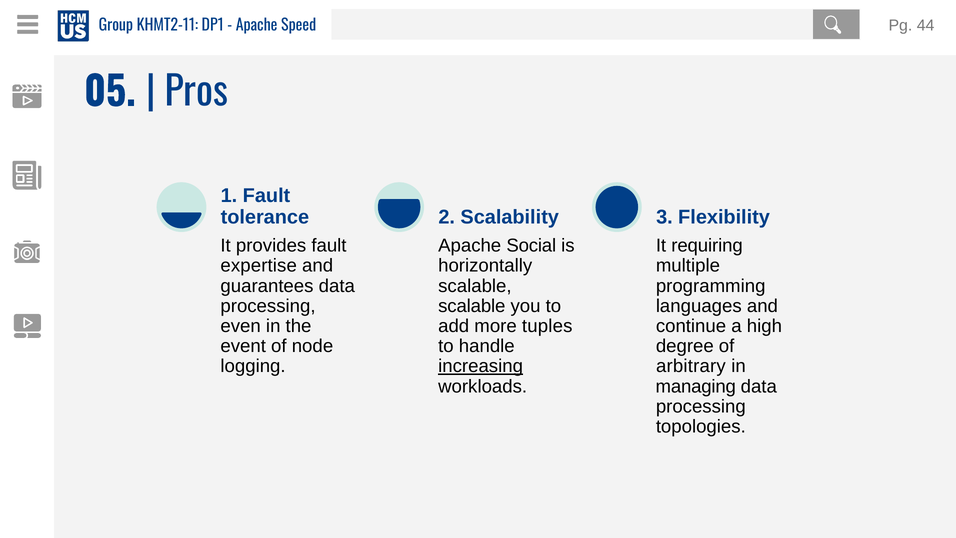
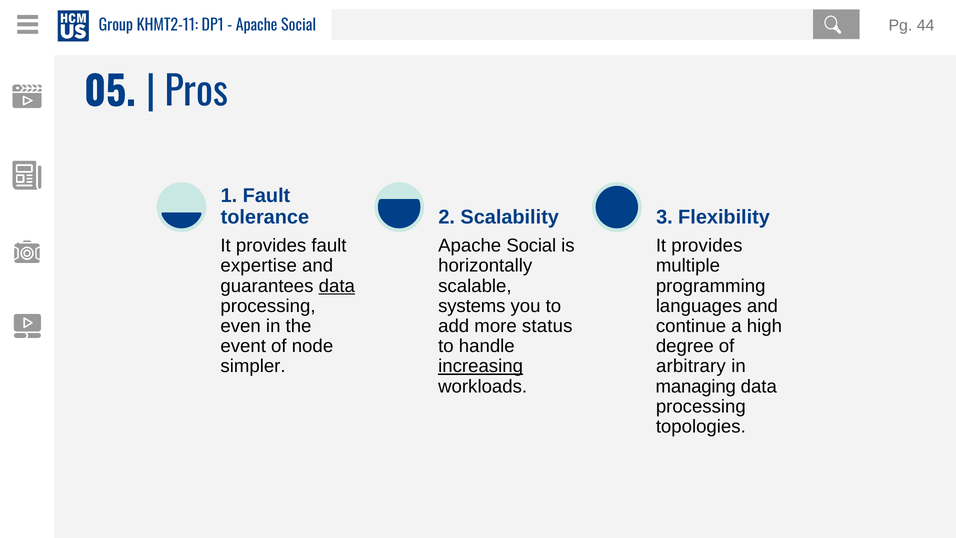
Speed: Speed -> Social (299, 26)
requiring: requiring -> provides (707, 246)
data underline: none -> present (337, 286)
scalable: scalable -> systems (472, 306)
tuples: tuples -> status (547, 326)
logging: logging -> simpler (253, 366)
